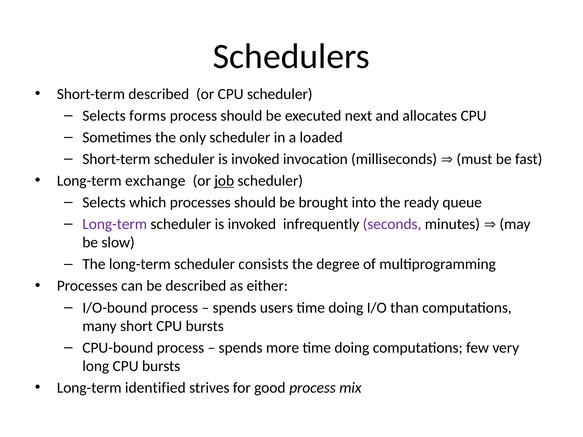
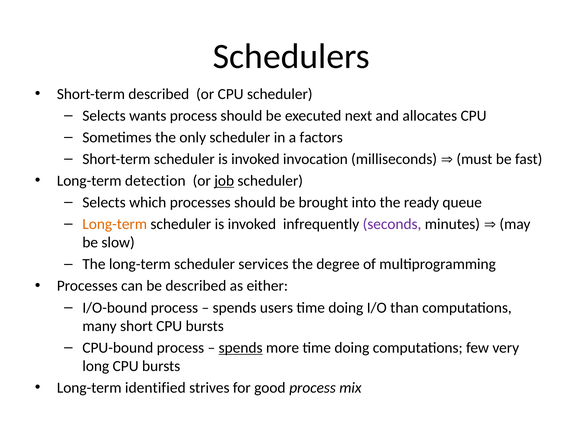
forms: forms -> wants (148, 116)
loaded: loaded -> factors (321, 137)
exchange: exchange -> detection (155, 181)
Long-term colour: purple -> orange (115, 224)
consists: consists -> services (263, 264)
spends underline: none -> present (241, 348)
